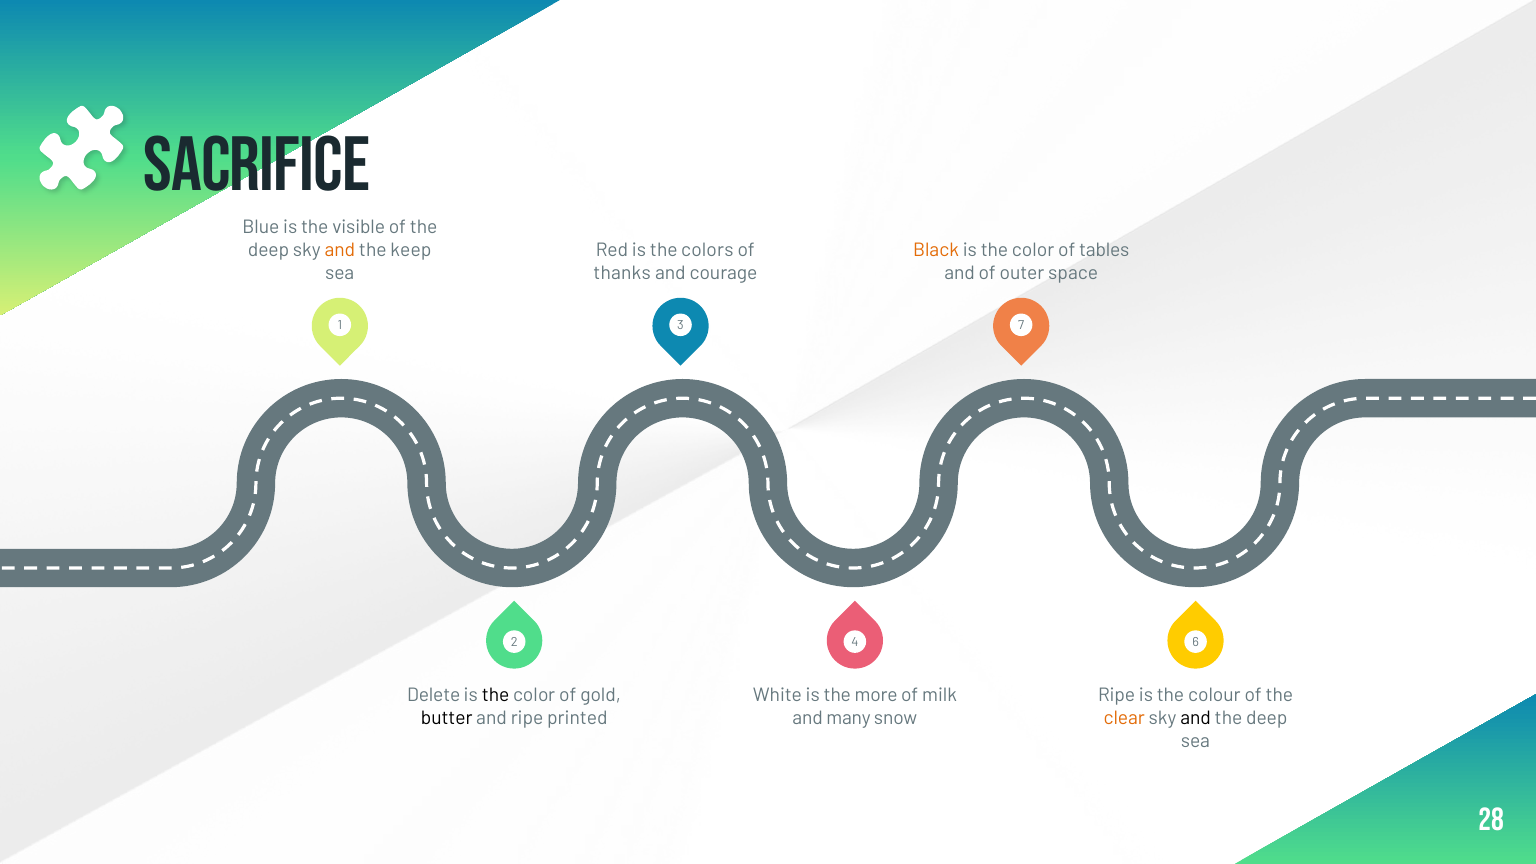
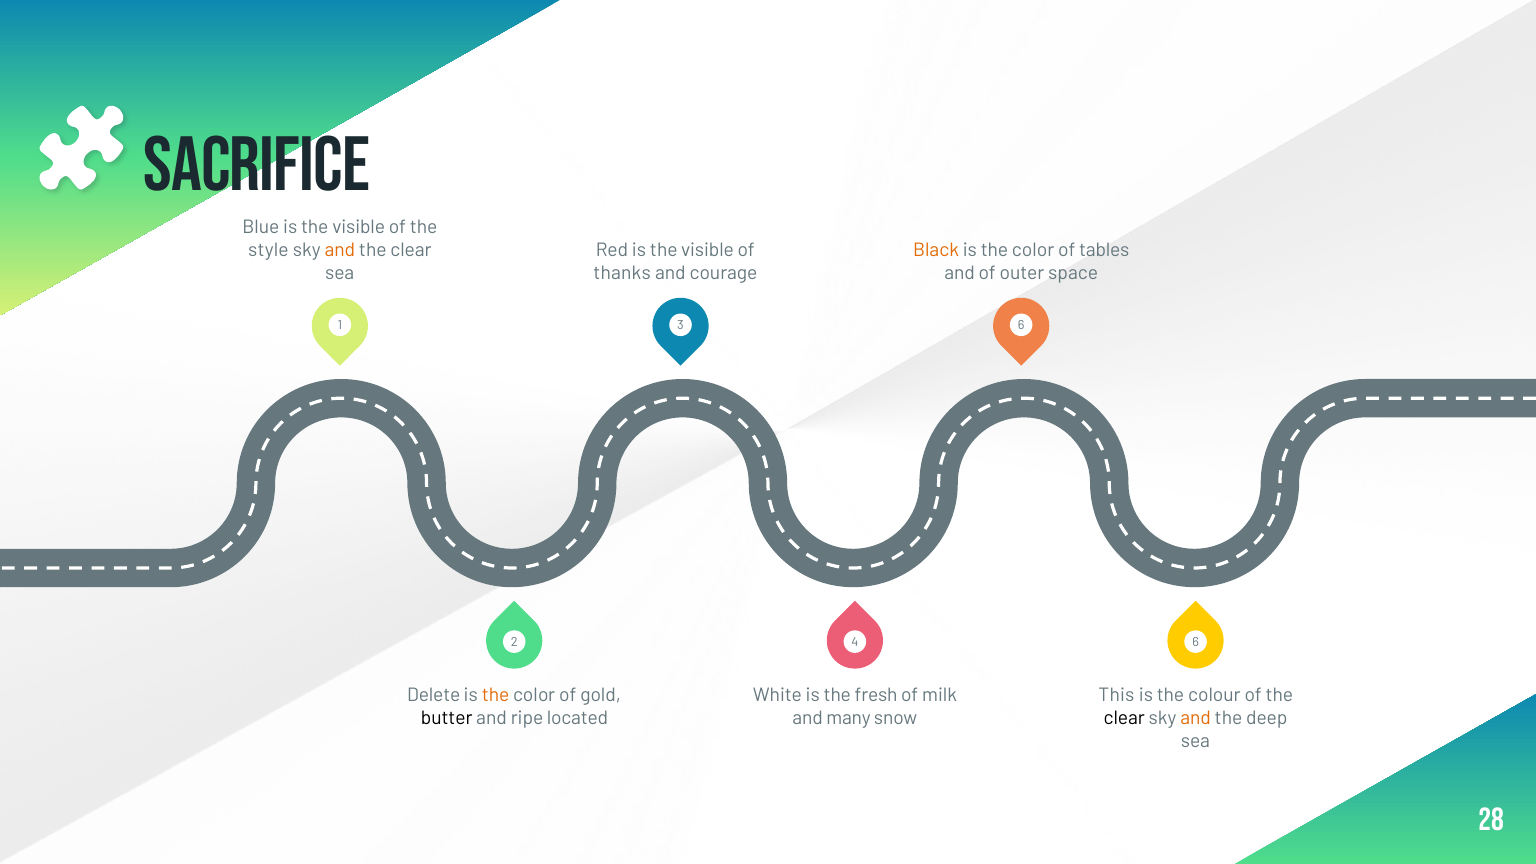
deep: deep -> style (268, 250)
keep: keep -> clear (411, 250)
Red is the colors: colors -> visible (707, 250)
3 7: 7 -> 6 (1021, 326)
the colour: black -> orange (496, 695)
more: more -> fresh (876, 695)
Ripe: Ripe -> This (1116, 695)
printed: printed -> located (577, 719)
clear colour: orange -> black (1124, 719)
and colour: black -> orange (1196, 719)
